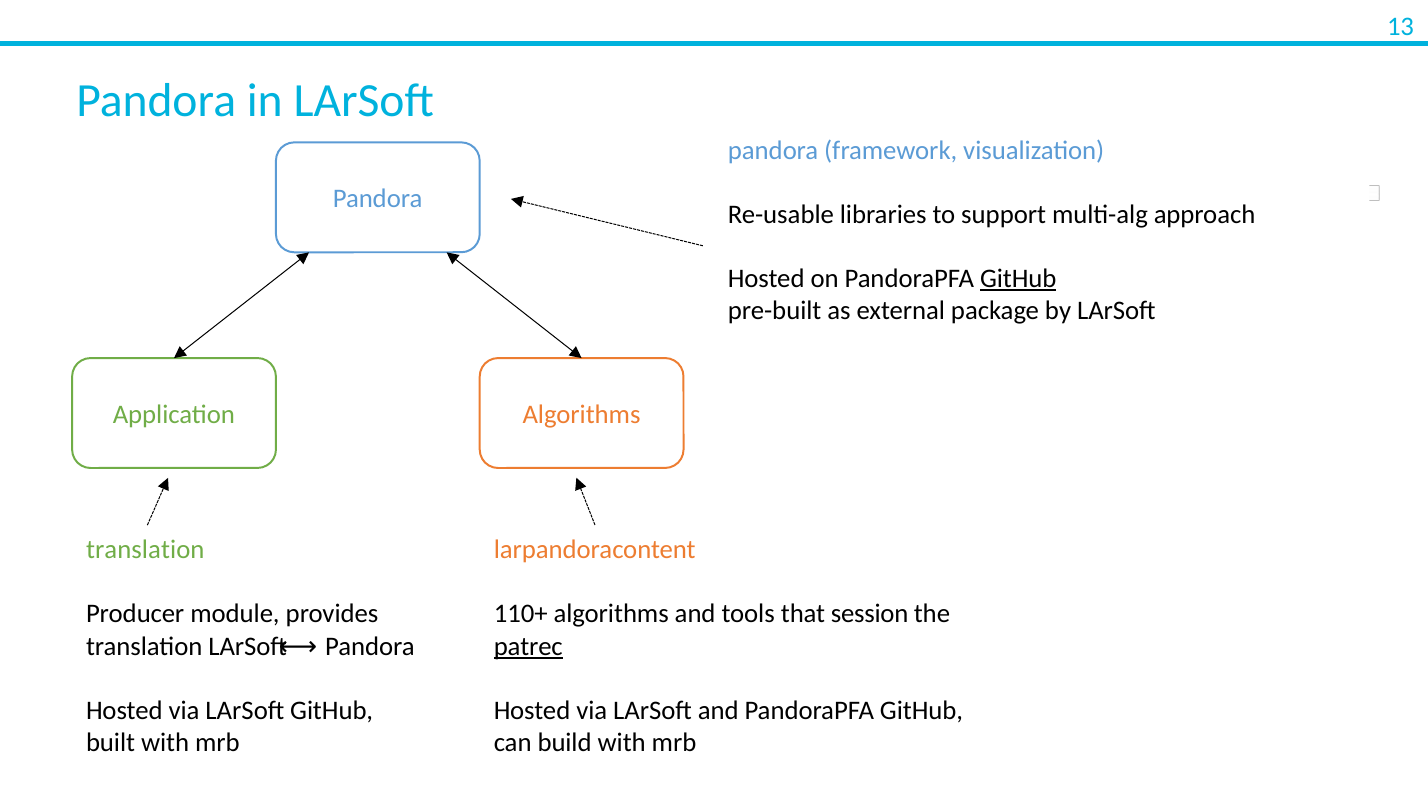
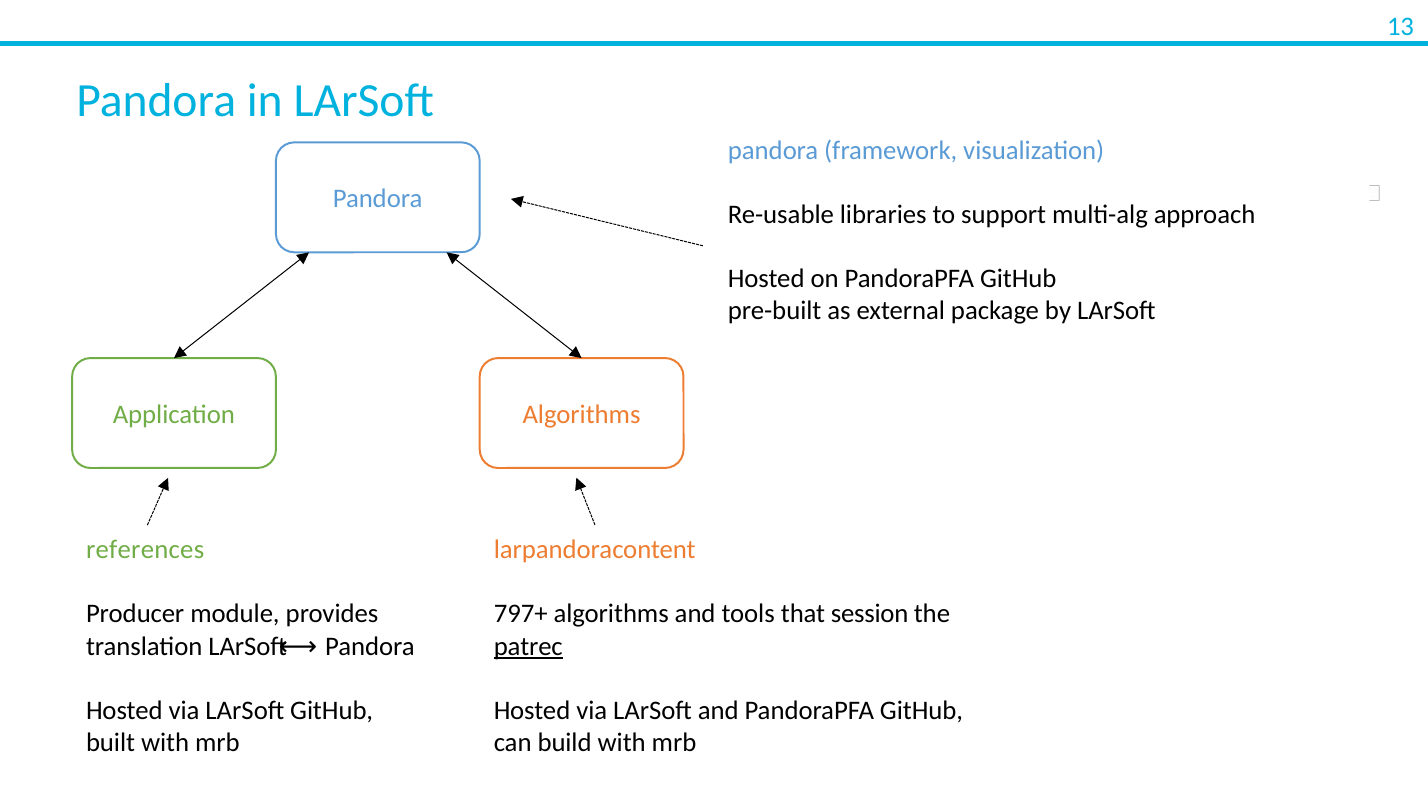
GitHub underline: present -> none (1018, 279)
translation: translation -> references (145, 550)
110+: 110+ -> 797+ (521, 614)
